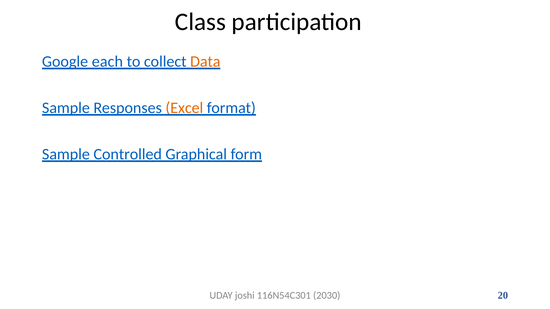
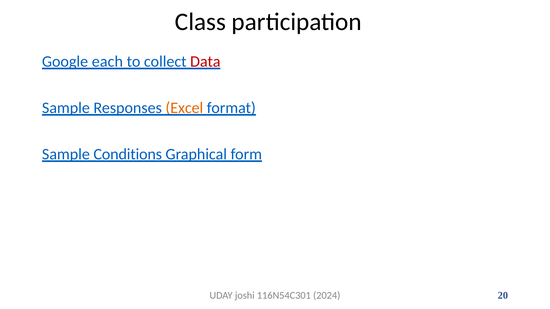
Data colour: orange -> red (205, 62)
Controlled: Controlled -> Conditions (128, 154)
2030: 2030 -> 2024 (327, 296)
